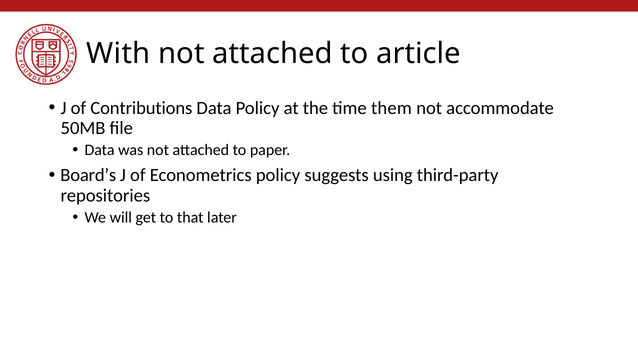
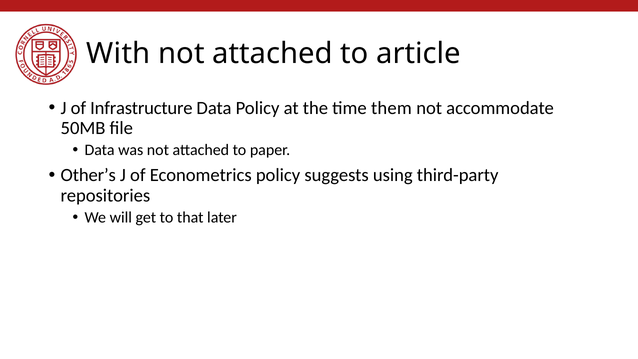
Contributions: Contributions -> Infrastructure (141, 108)
Board’s: Board’s -> Other’s (88, 175)
